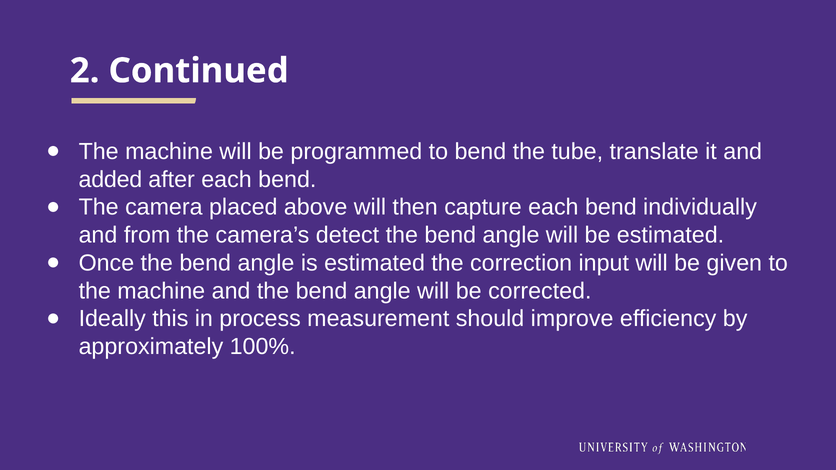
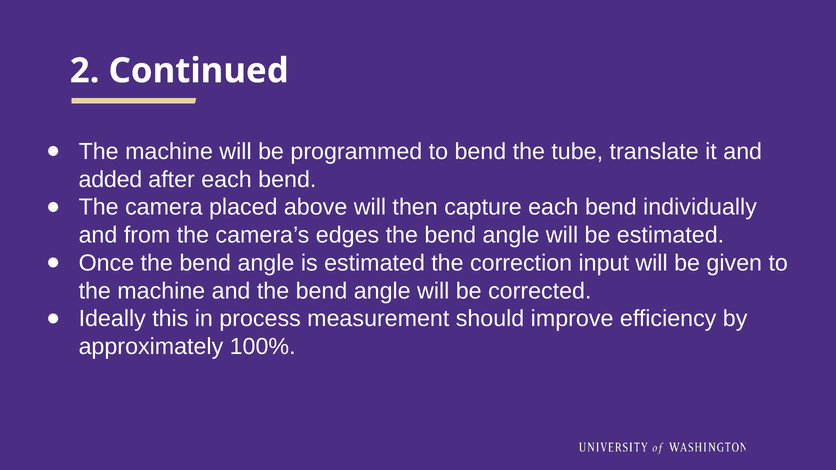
detect: detect -> edges (348, 235)
